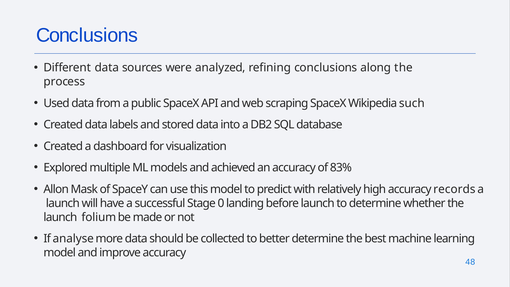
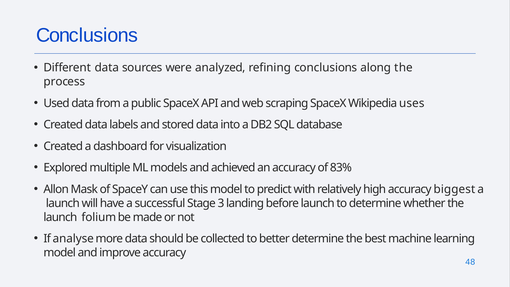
such: such -> uses (412, 103)
records: records -> biggest (454, 189)
0: 0 -> 3 (221, 203)
